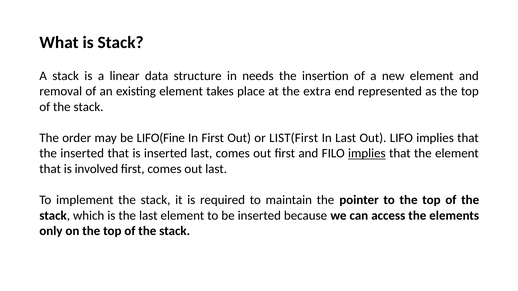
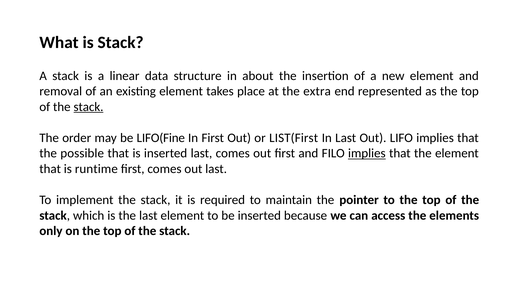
needs: needs -> about (258, 76)
stack underline: none -> present (89, 107)
the inserted: inserted -> possible (82, 154)
involved: involved -> runtime (96, 169)
